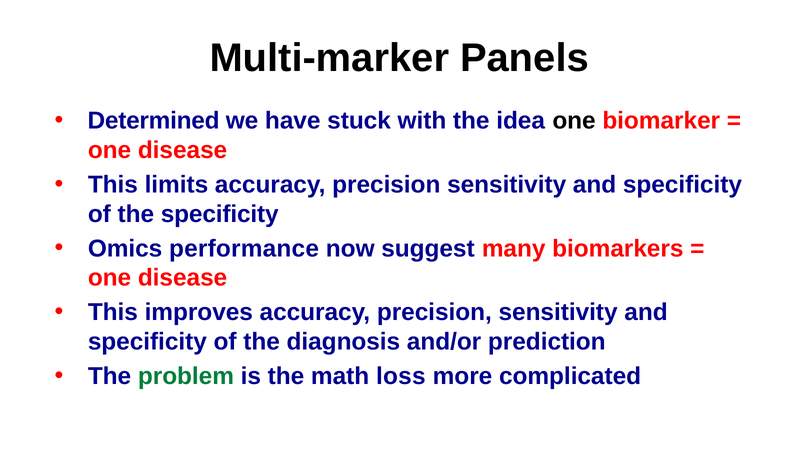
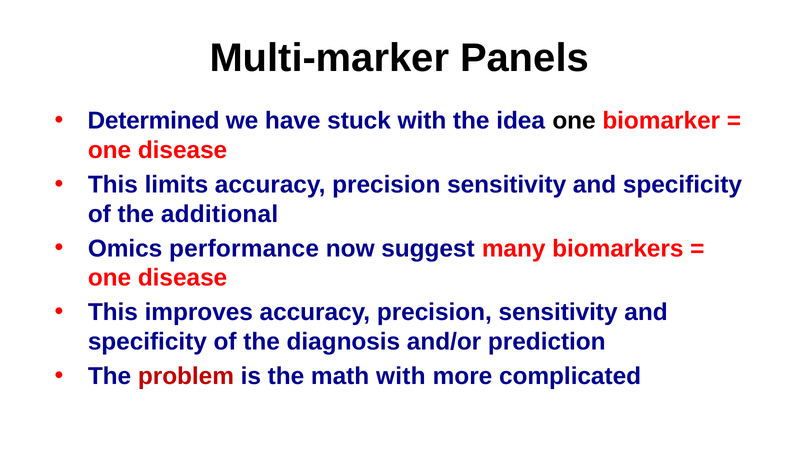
the specificity: specificity -> additional (220, 214)
problem colour: green -> red (186, 377)
math loss: loss -> with (401, 377)
